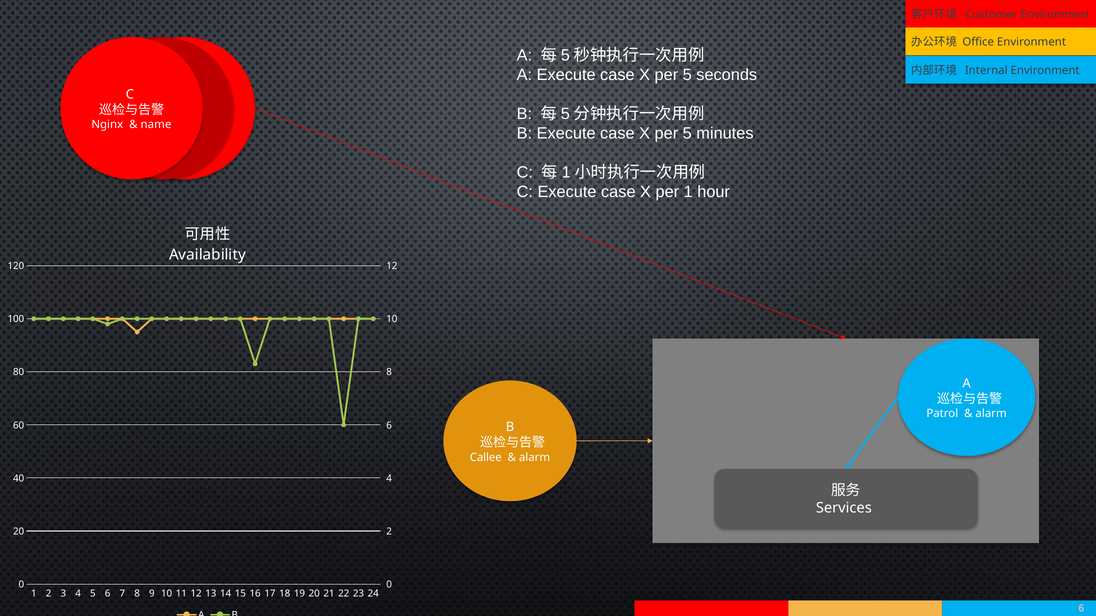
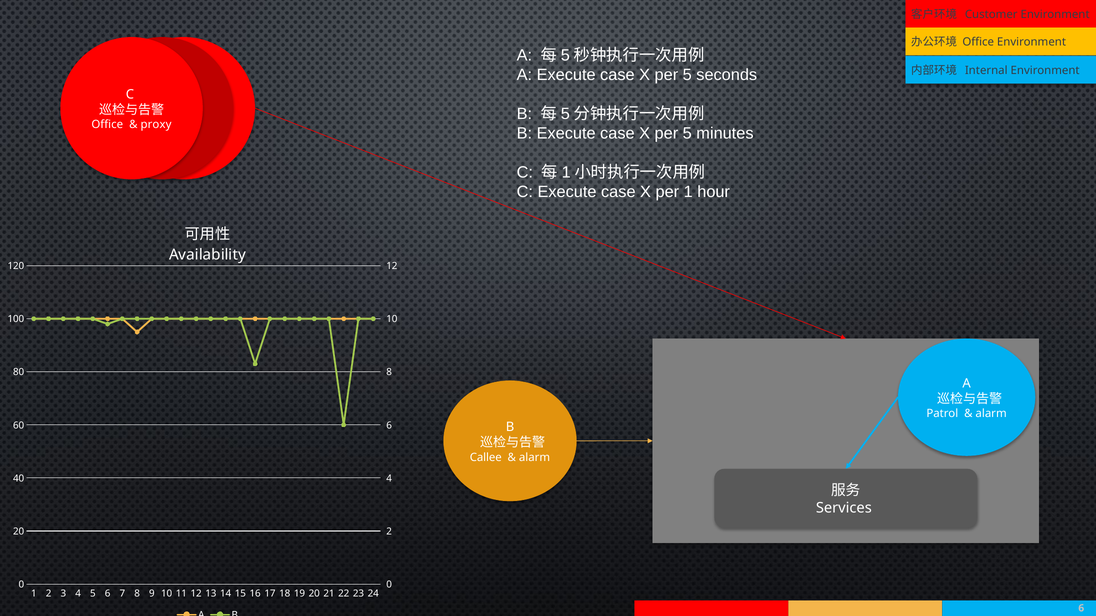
Nginx: Nginx -> Office (107, 125)
name: name -> proxy (156, 125)
